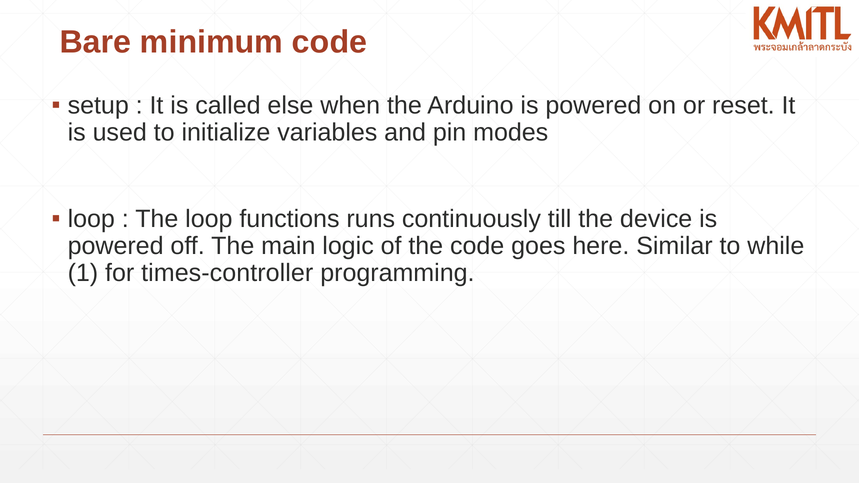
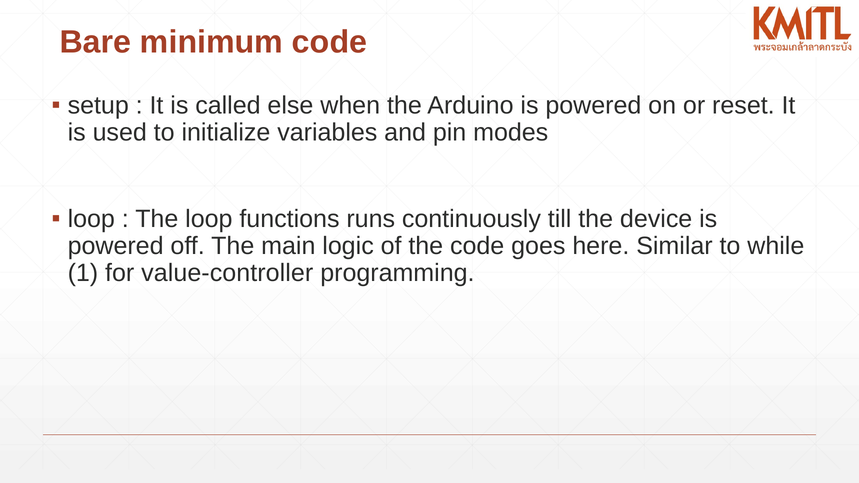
times-controller: times-controller -> value-controller (227, 273)
